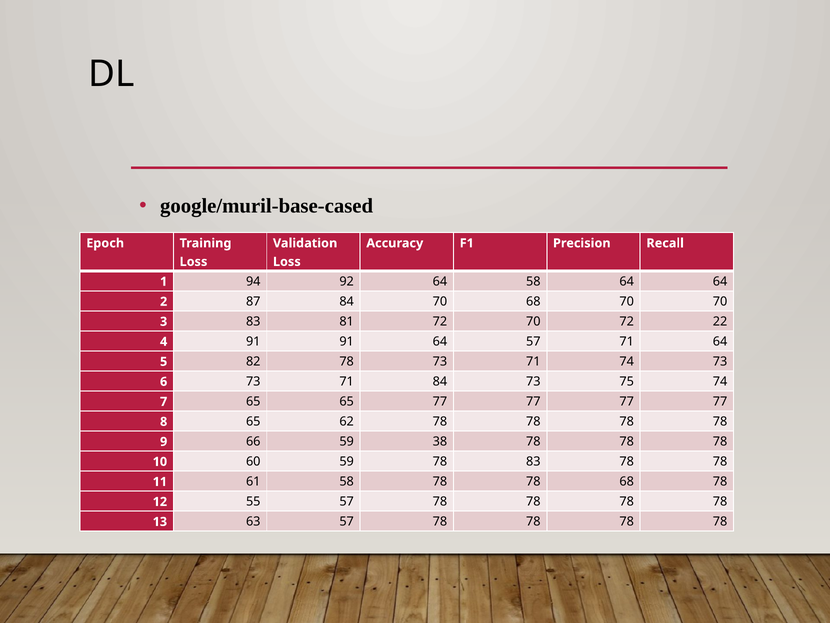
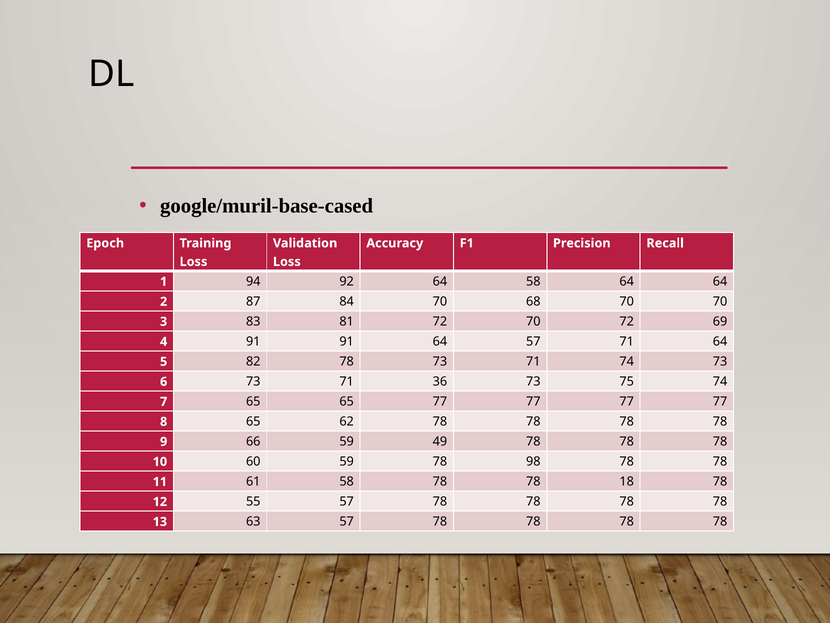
22: 22 -> 69 (720, 321)
71 84: 84 -> 36 (440, 381)
38: 38 -> 49 (440, 441)
78 83: 83 -> 98 (533, 461)
78 68: 68 -> 18 (627, 481)
